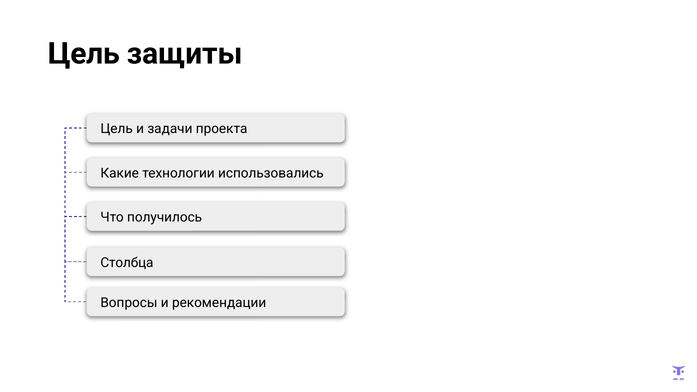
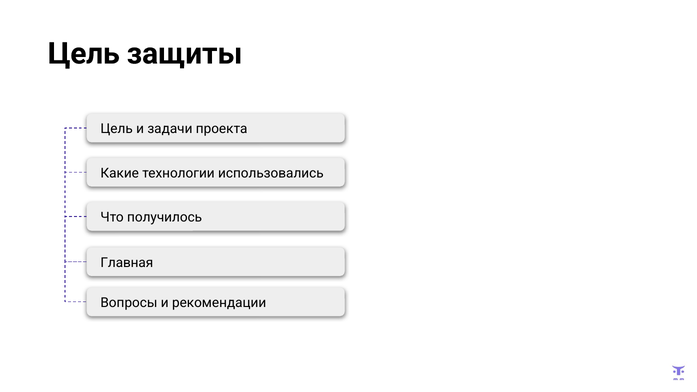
Столбца: Столбца -> Главная (127, 263)
